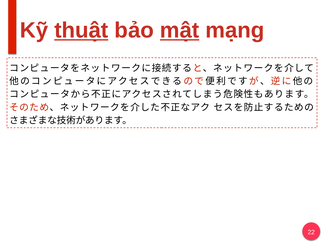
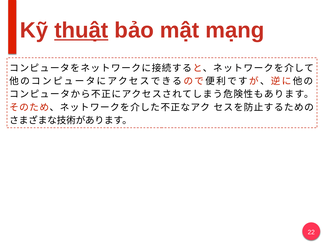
mật underline: present -> none (180, 30)
